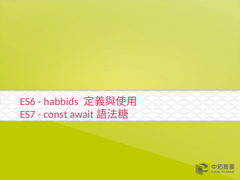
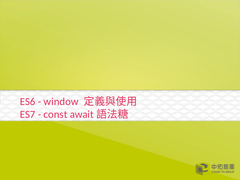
habbids: habbids -> window (61, 102)
